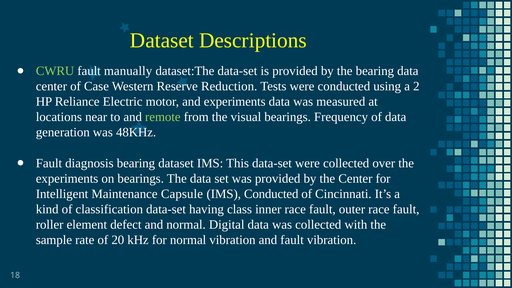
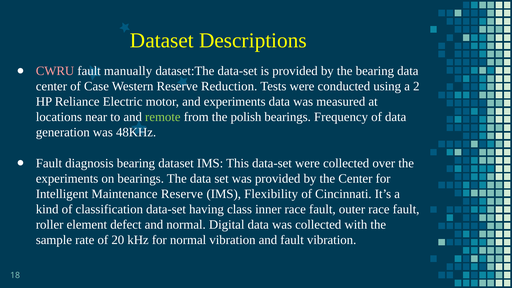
CWRU colour: light green -> pink (55, 71)
visual: visual -> polish (246, 117)
Maintenance Capsule: Capsule -> Reserve (182, 194)
IMS Conducted: Conducted -> Flexibility (271, 194)
